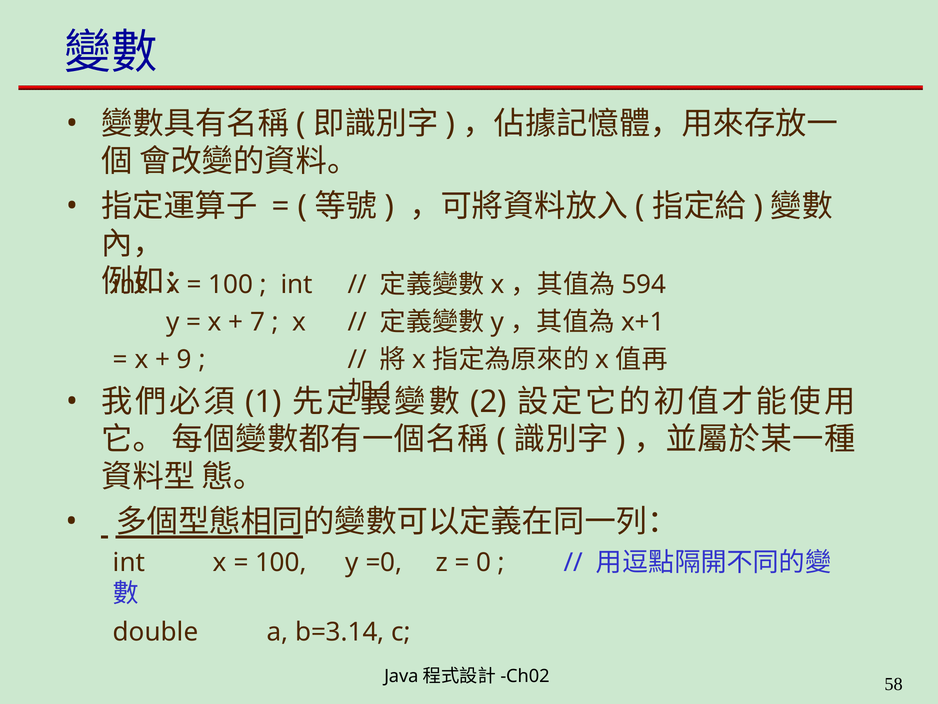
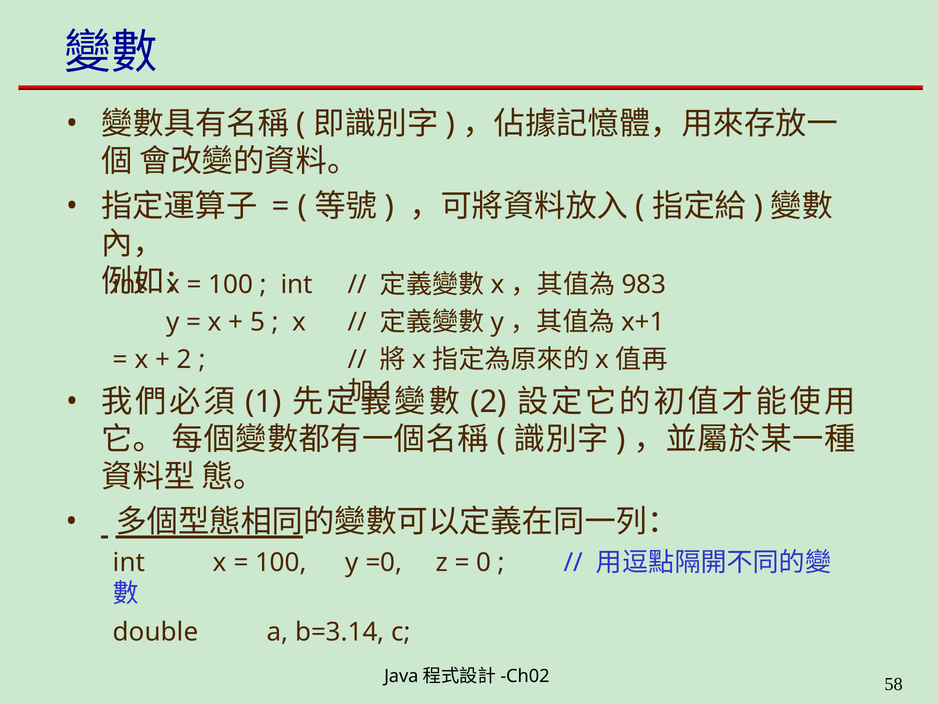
594: 594 -> 983 (644, 284)
7: 7 -> 5 (258, 322)
9: 9 -> 2 (184, 359)
